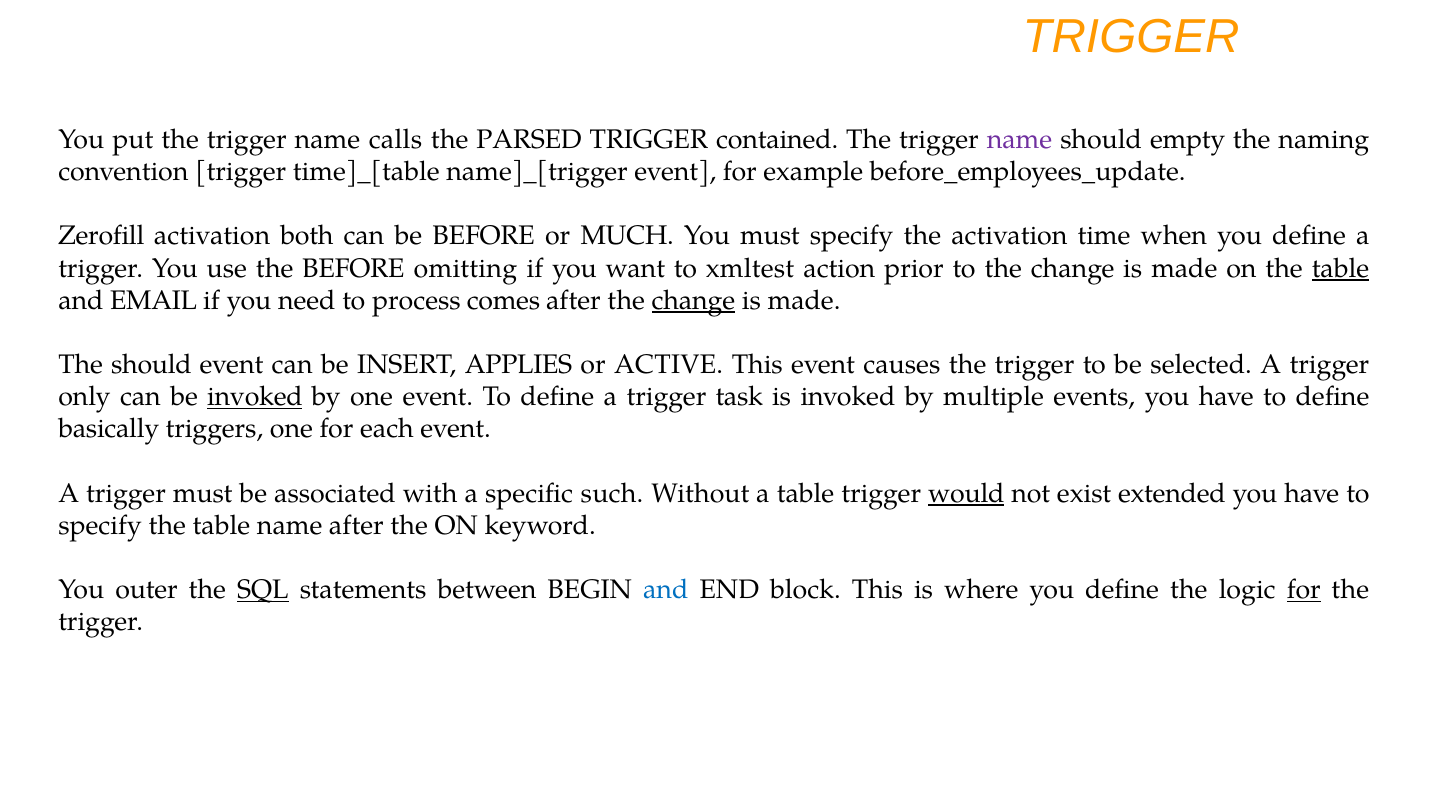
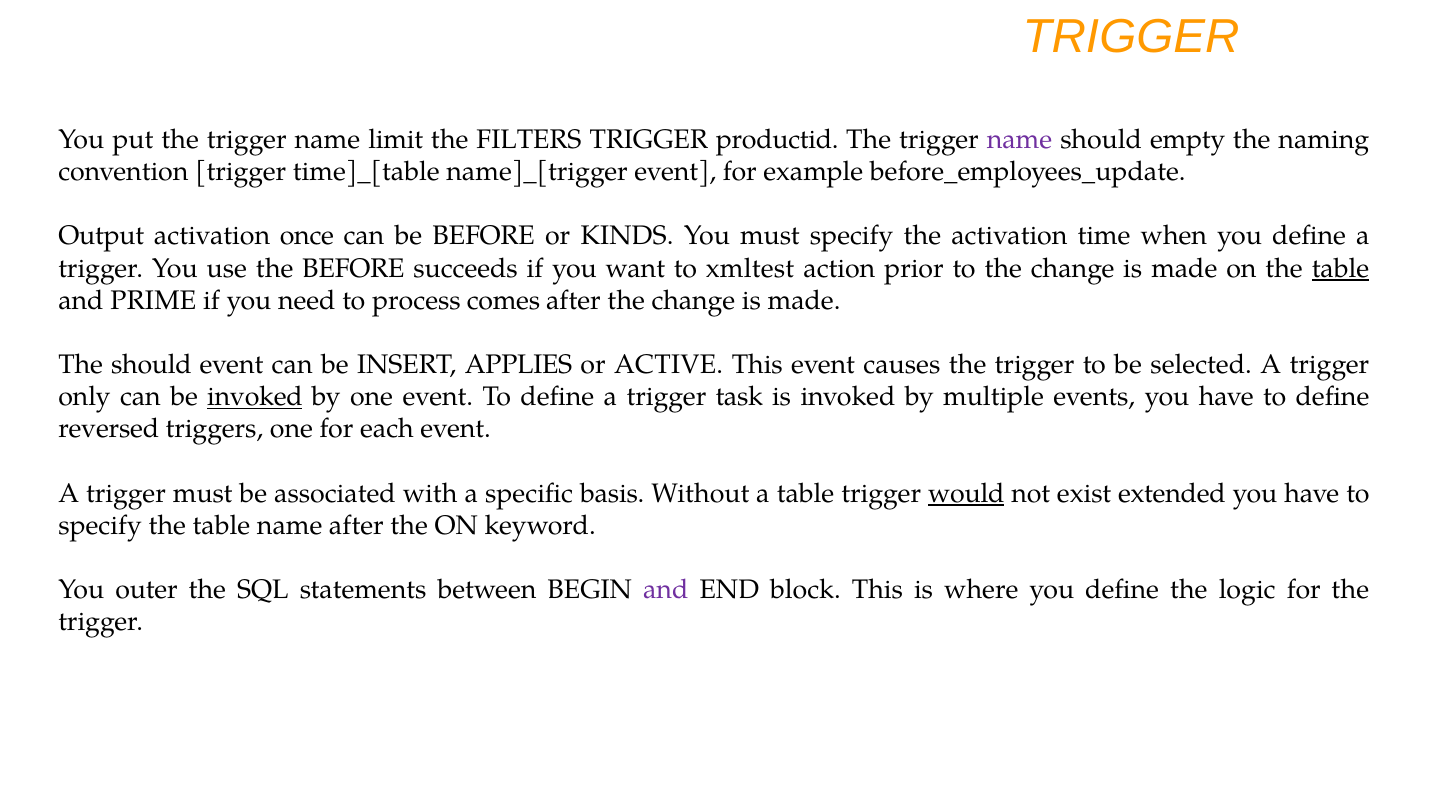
calls: calls -> limit (396, 140)
PARSED: PARSED -> FILTERS (529, 140)
contained: contained -> productid (777, 140)
Zerofill: Zerofill -> Output (101, 236)
both: both -> once (307, 236)
MUCH: MUCH -> KINDS (627, 236)
omitting: omitting -> succeeds (466, 268)
EMAIL: EMAIL -> PRIME (153, 300)
change underline: present -> none (693, 300)
basically: basically -> reversed (109, 429)
such: such -> basis (612, 493)
SQL underline: present -> none (263, 590)
and colour: blue -> purple (666, 590)
for underline: present -> none (1304, 590)
